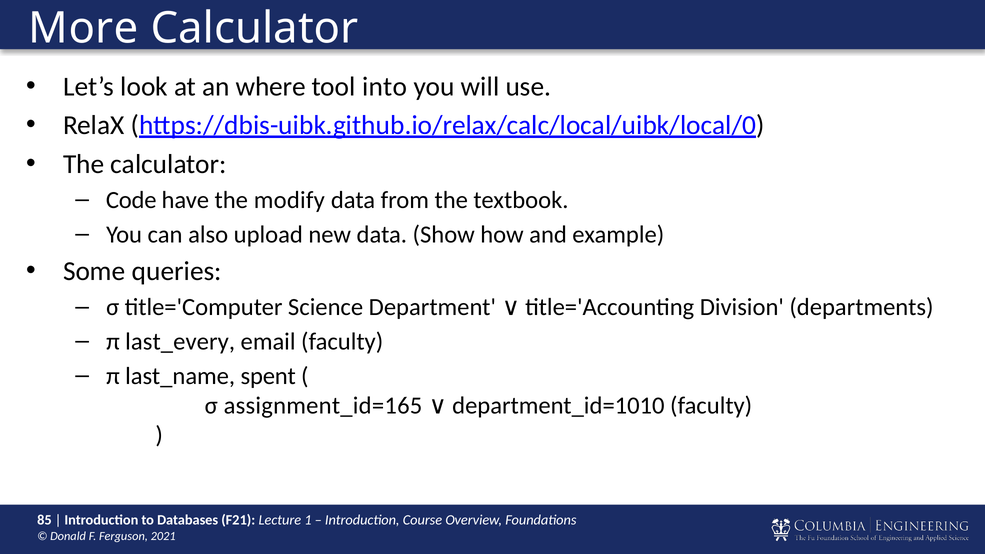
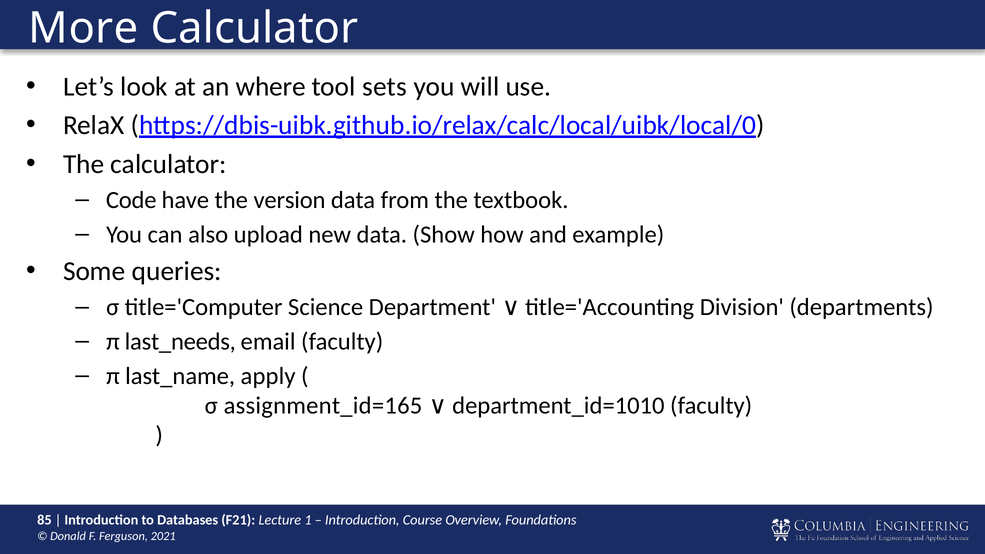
into: into -> sets (385, 87)
modify: modify -> version (290, 200)
last_every: last_every -> last_needs (180, 342)
spent: spent -> apply (268, 376)
